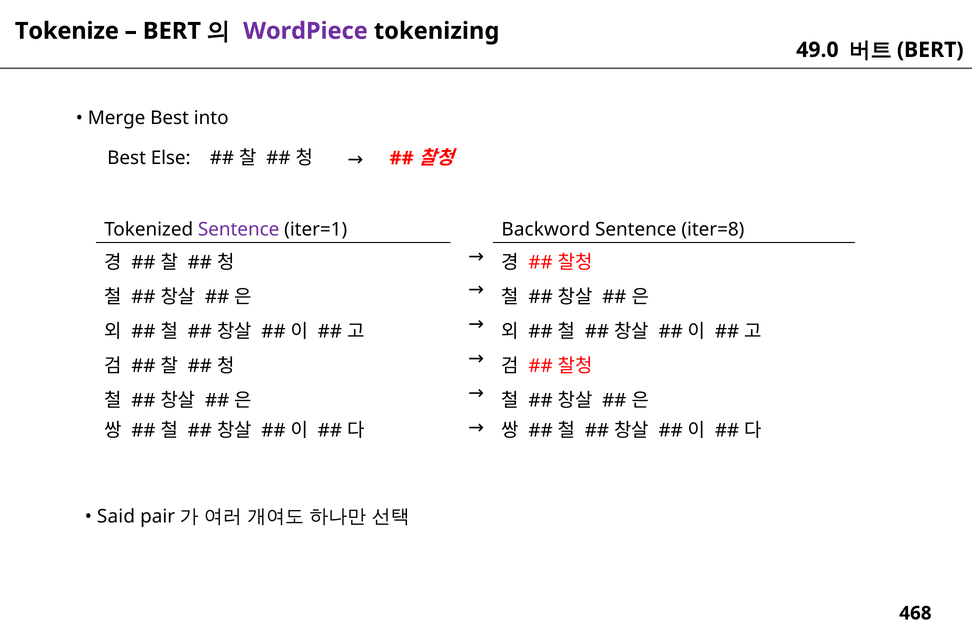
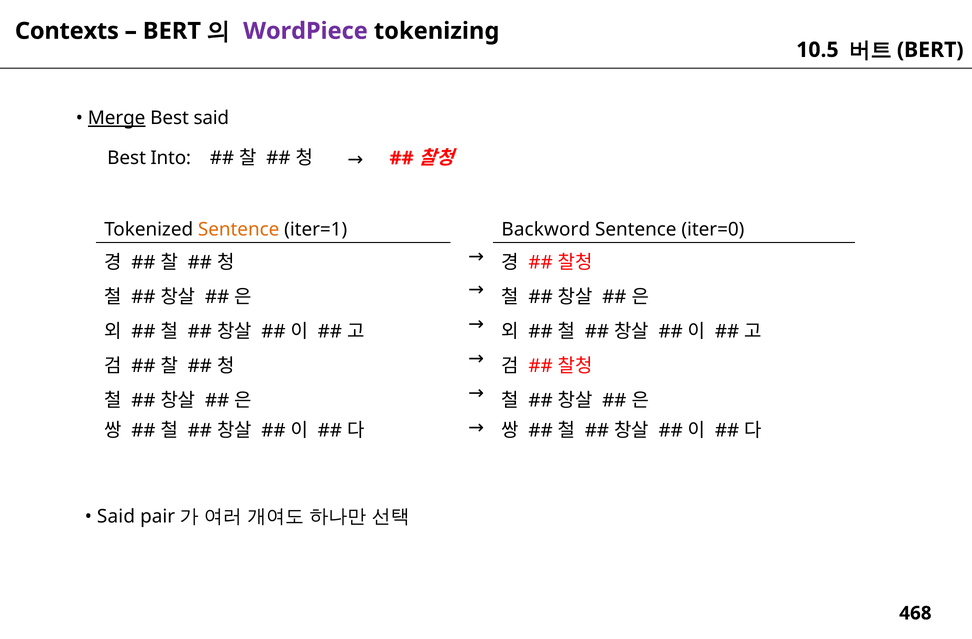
Tokenize: Tokenize -> Contexts (67, 31)
49.0: 49.0 -> 10.5 (817, 50)
Merge underline: none -> present (117, 118)
Best into: into -> said (211, 118)
Else: Else -> Into (171, 158)
Sentence colour: purple -> orange (239, 229)
iter=8: iter=8 -> iter=0 (713, 229)
